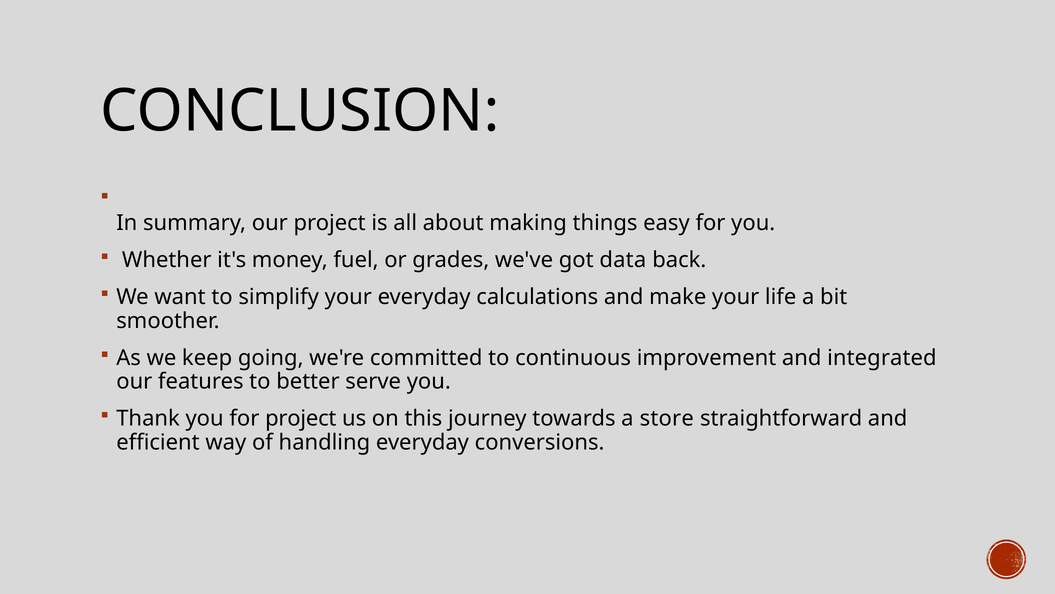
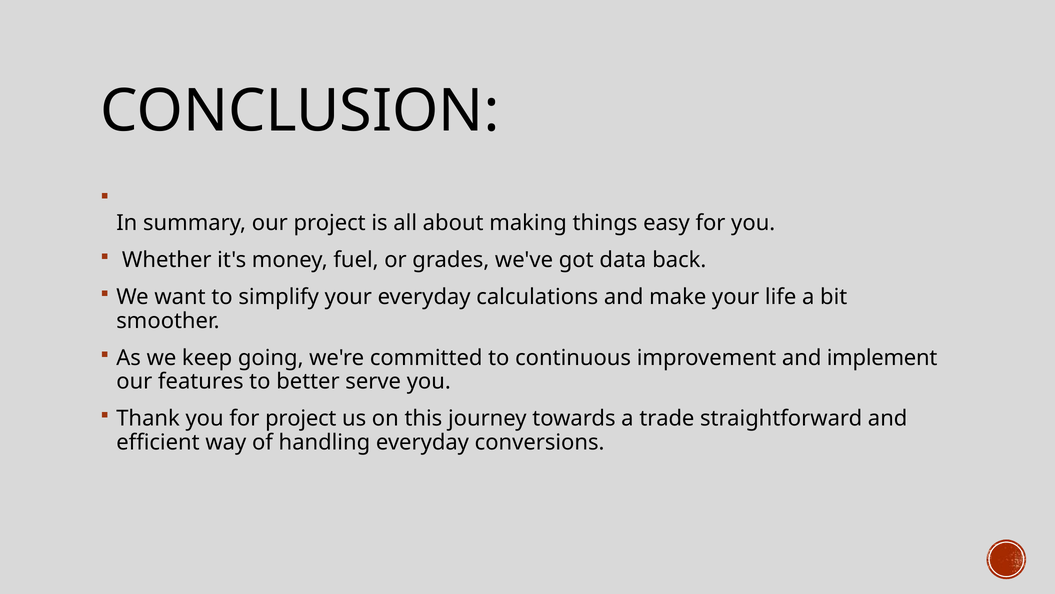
integrated: integrated -> implement (882, 357)
store: store -> trade (667, 418)
